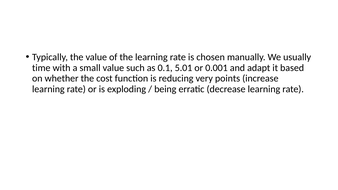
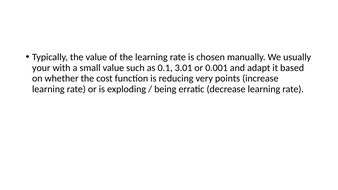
time: time -> your (41, 68)
5.01: 5.01 -> 3.01 (183, 68)
